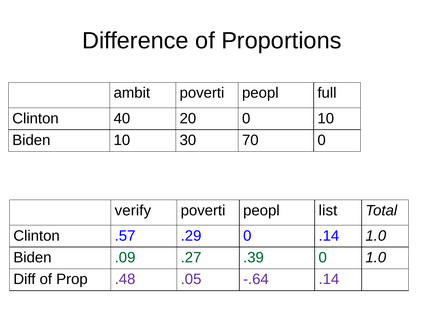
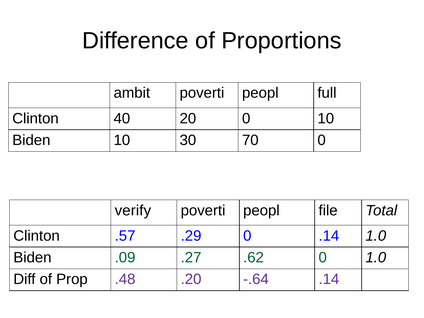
list: list -> file (328, 210)
.39: .39 -> .62 (254, 258)
.05: .05 -> .20 (191, 279)
